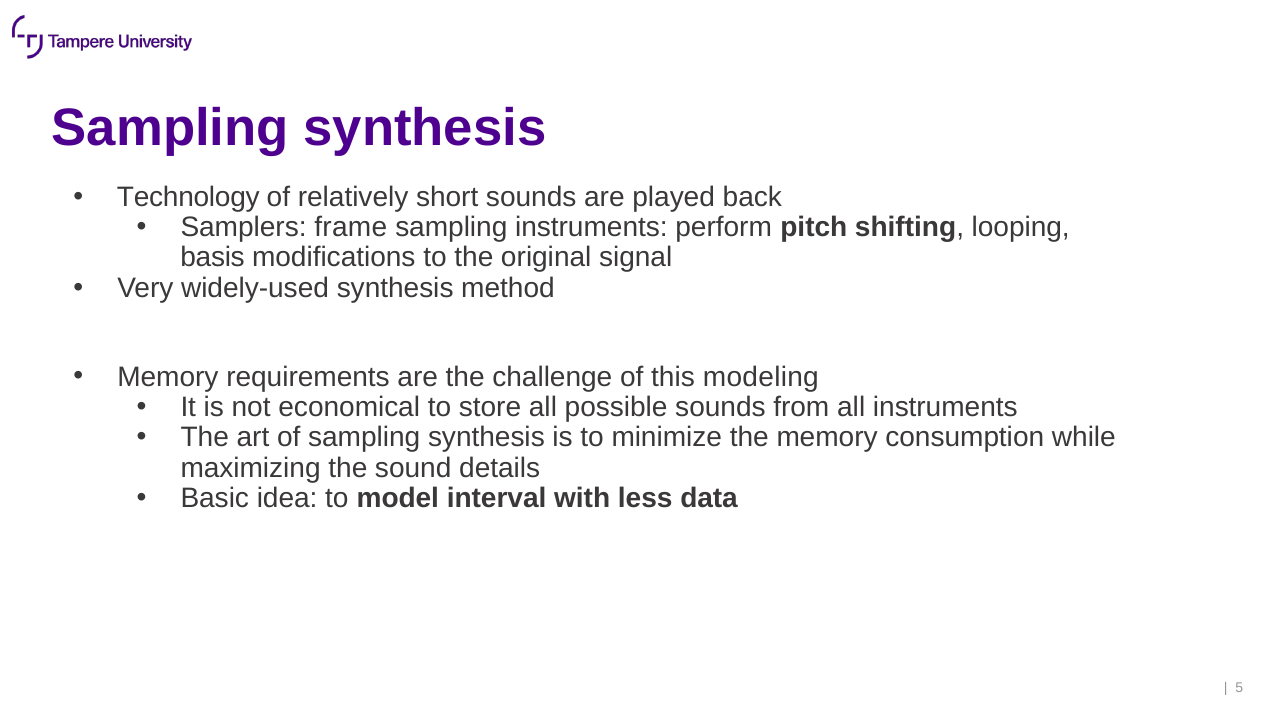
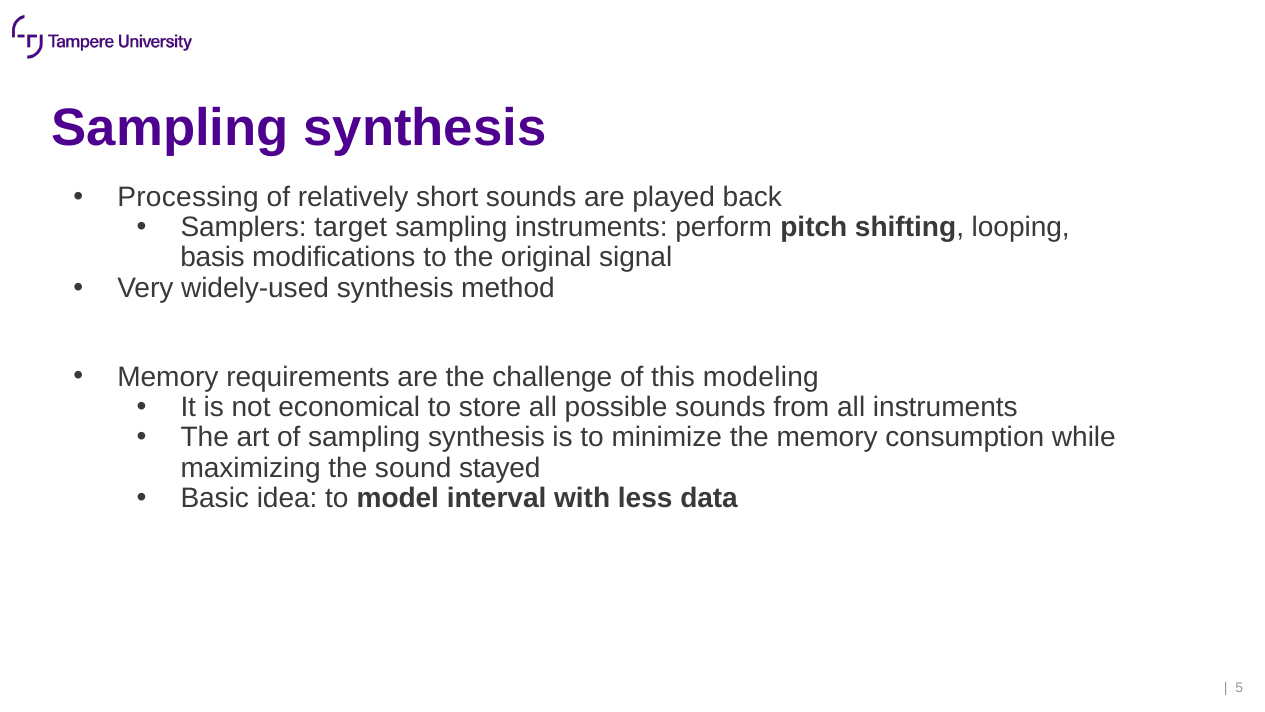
Technology: Technology -> Processing (188, 197)
frame: frame -> target (351, 227)
details: details -> stayed (500, 468)
